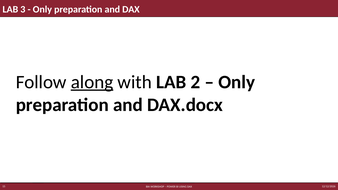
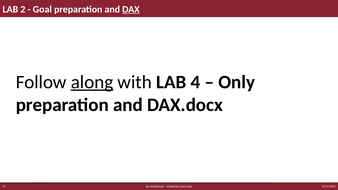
3: 3 -> 2 (23, 9)
Only: Only -> Goal (42, 9)
DAX underline: none -> present (131, 9)
2: 2 -> 4 (195, 82)
